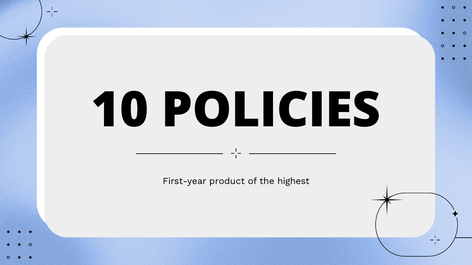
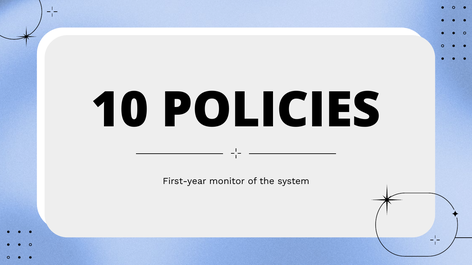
product: product -> monitor (227, 181)
highest: highest -> system (293, 181)
